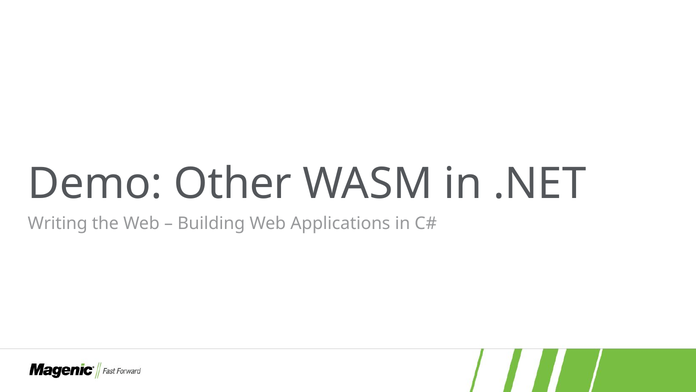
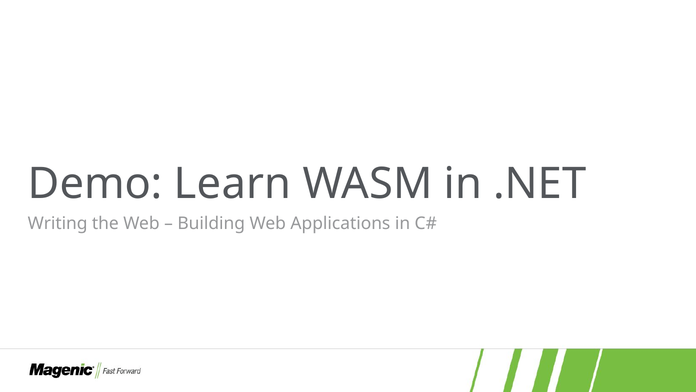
Other: Other -> Learn (233, 183)
